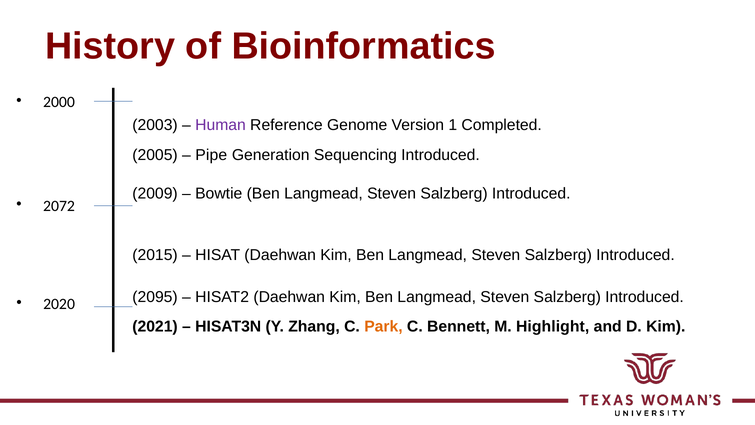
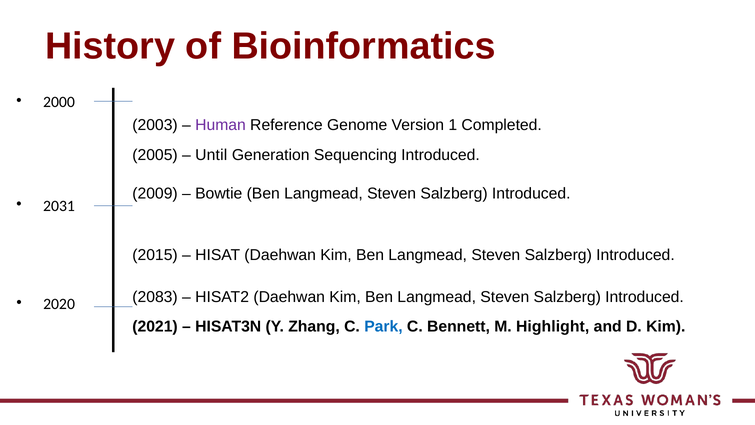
Pipe: Pipe -> Until (211, 155)
2072: 2072 -> 2031 (59, 206)
2095: 2095 -> 2083 (155, 297)
Park colour: orange -> blue (383, 326)
